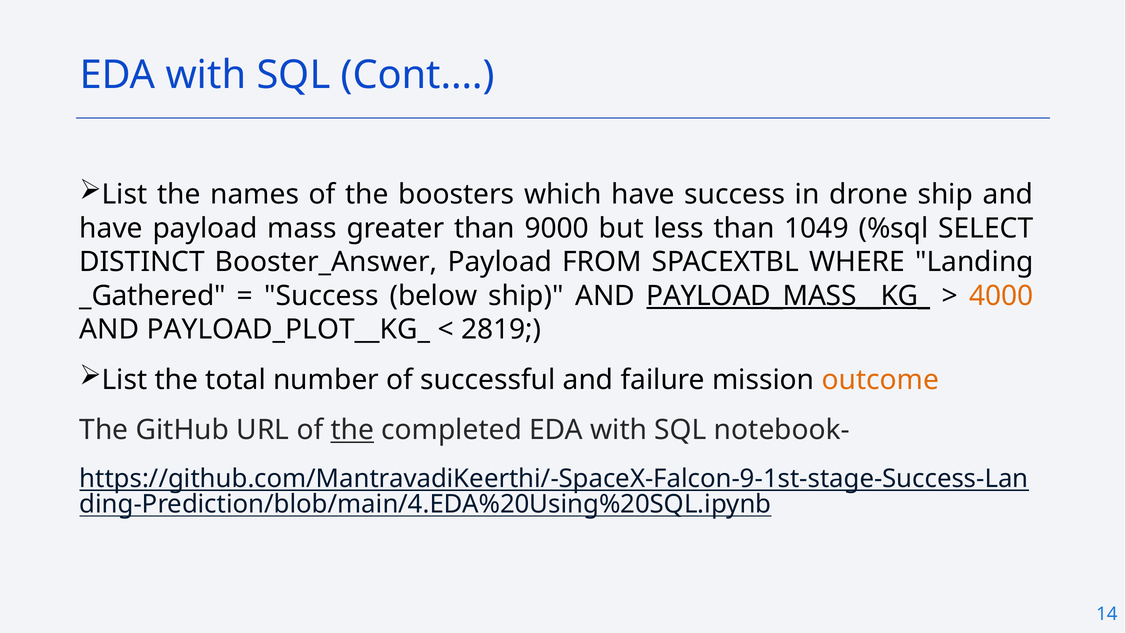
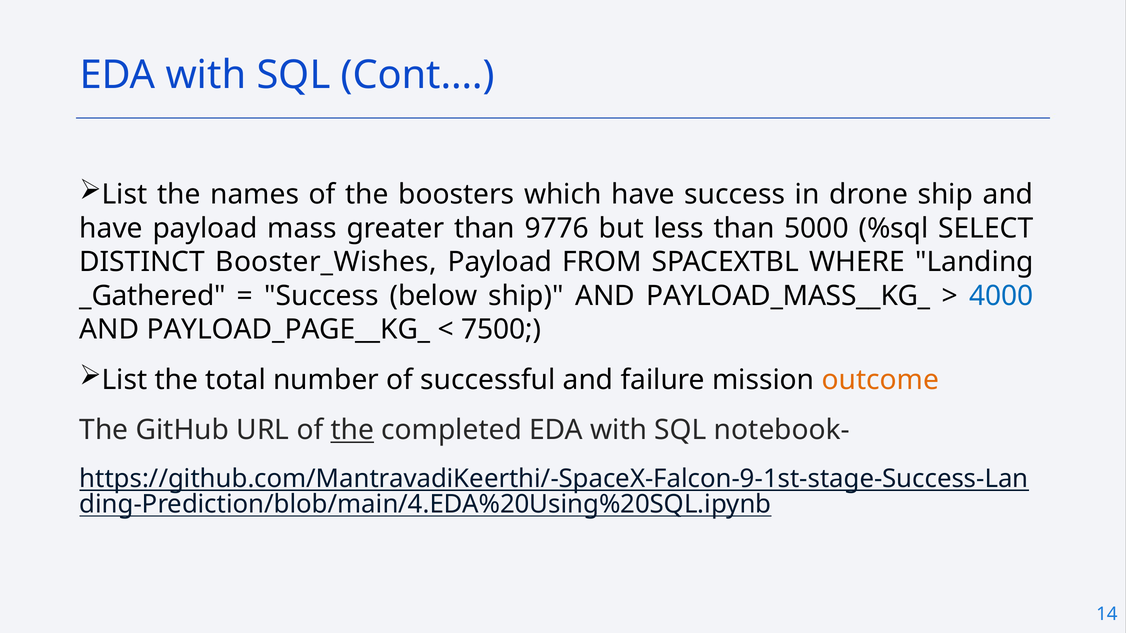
9000: 9000 -> 9776 (557, 229)
1049: 1049 -> 5000 (816, 229)
Booster_Answer: Booster_Answer -> Booster_Wishes (326, 262)
PAYLOAD_MASS__KG_ underline: present -> none (788, 296)
4000 colour: orange -> blue (1001, 296)
PAYLOAD_PLOT__KG_: PAYLOAD_PLOT__KG_ -> PAYLOAD_PAGE__KG_ (289, 330)
2819: 2819 -> 7500 (501, 330)
